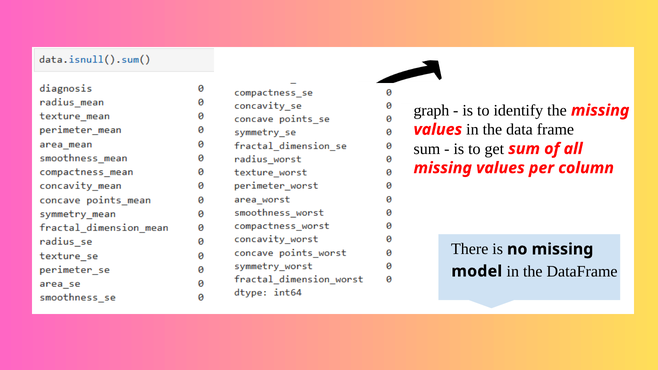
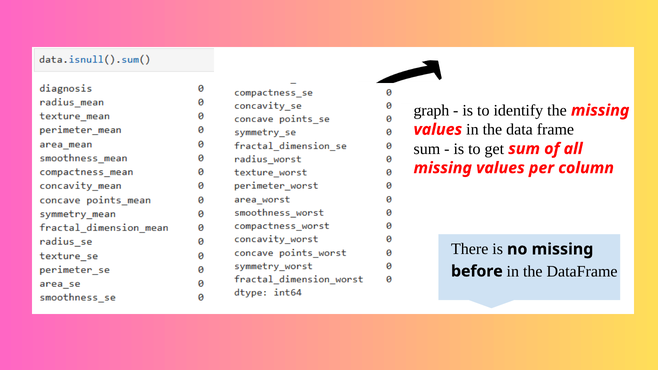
model: model -> before (477, 271)
